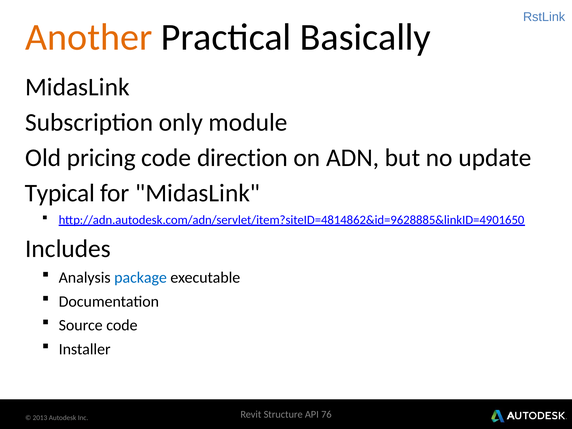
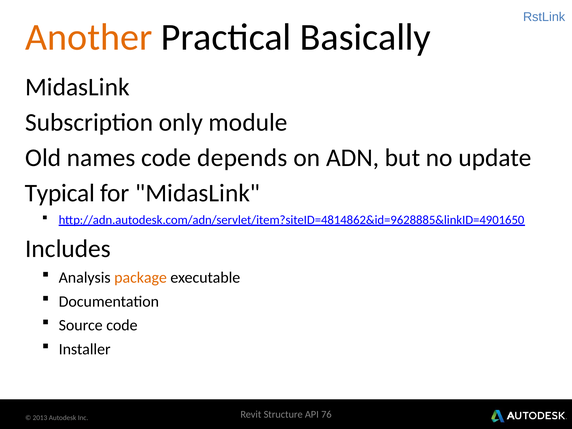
pricing: pricing -> names (101, 158)
direction: direction -> depends (242, 158)
package colour: blue -> orange (141, 278)
